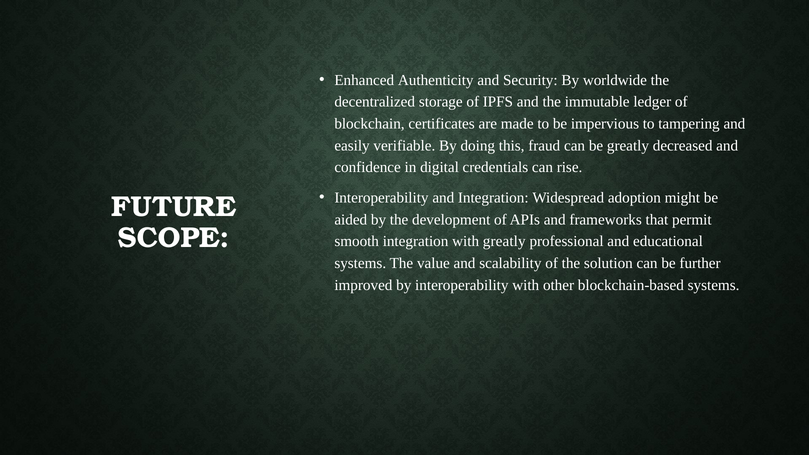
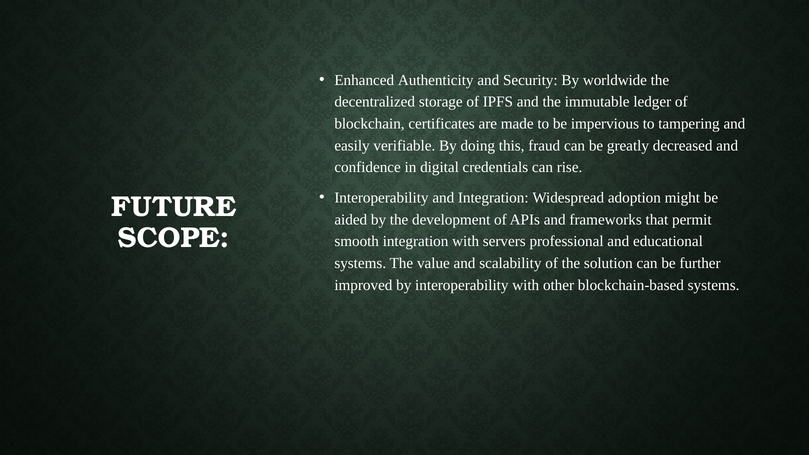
with greatly: greatly -> servers (504, 241)
